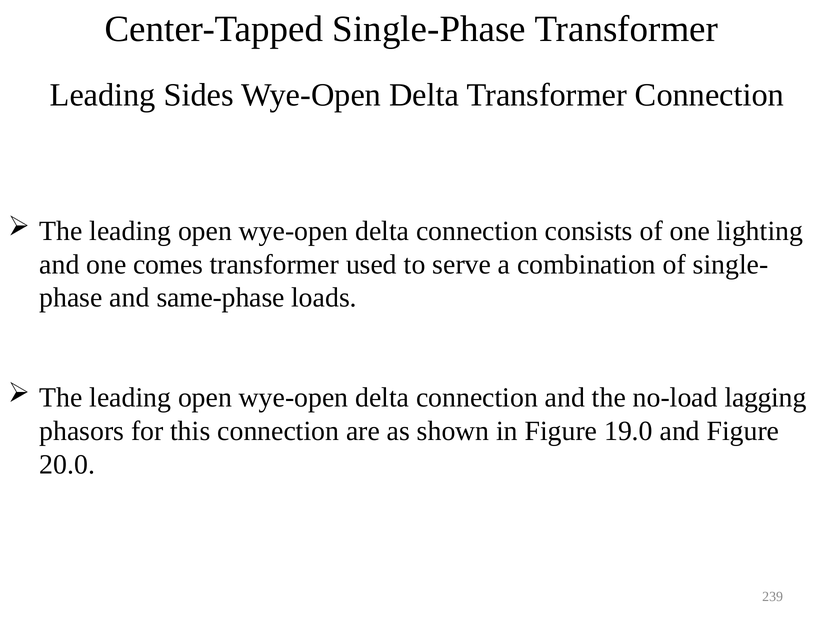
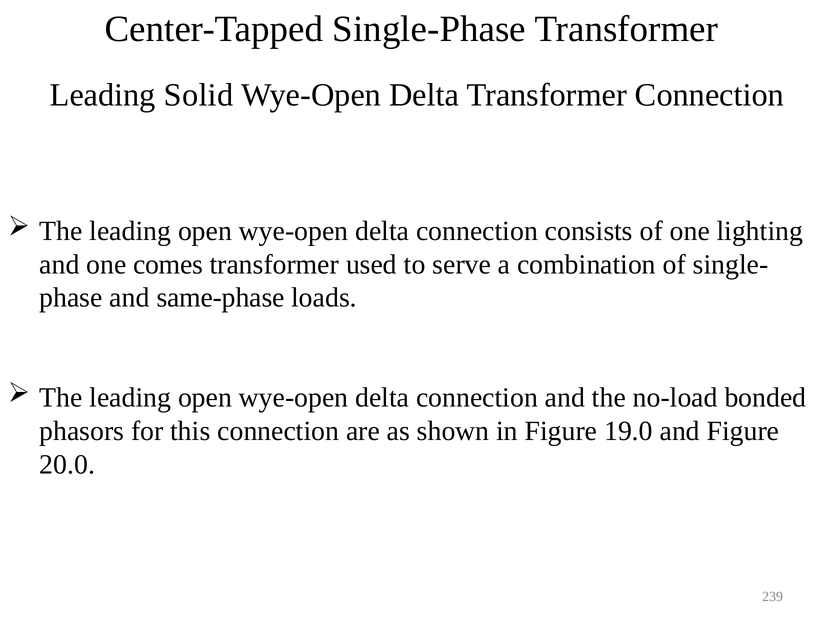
Sides: Sides -> Solid (199, 95)
lagging: lagging -> bonded (765, 398)
